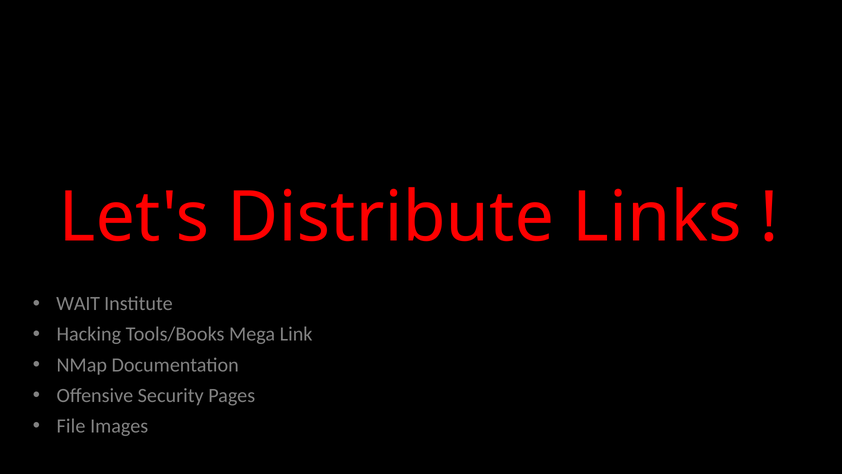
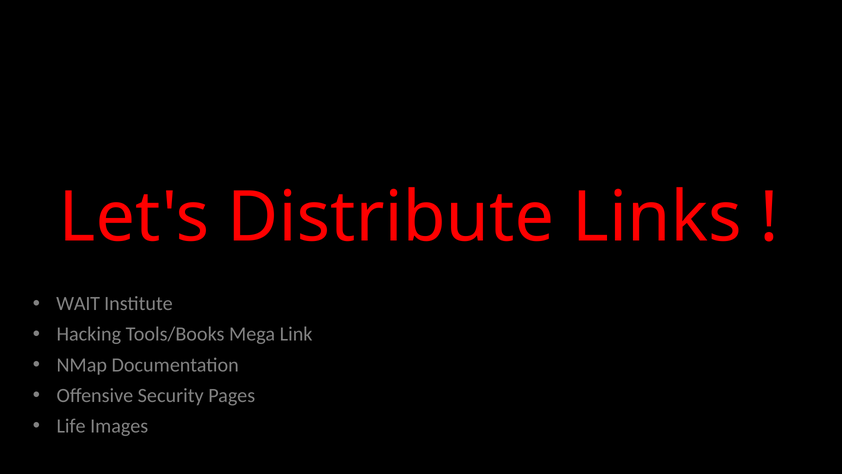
File: File -> Life (71, 426)
